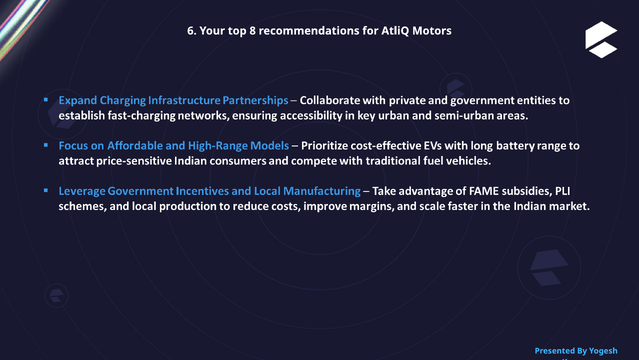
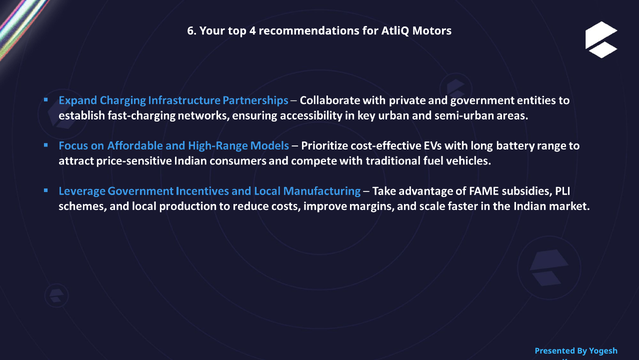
8: 8 -> 4 (253, 31)
